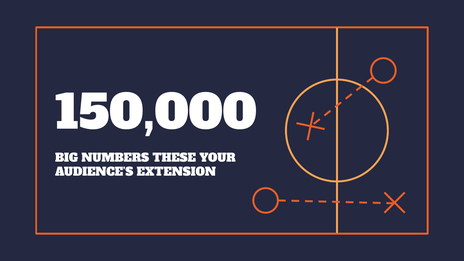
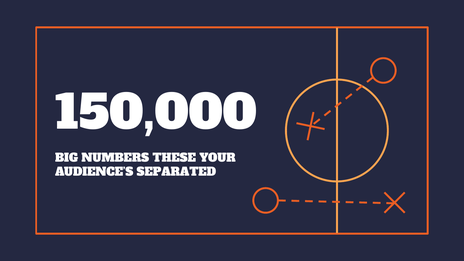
EXTENSION: EXTENSION -> SEPARATED (176, 172)
